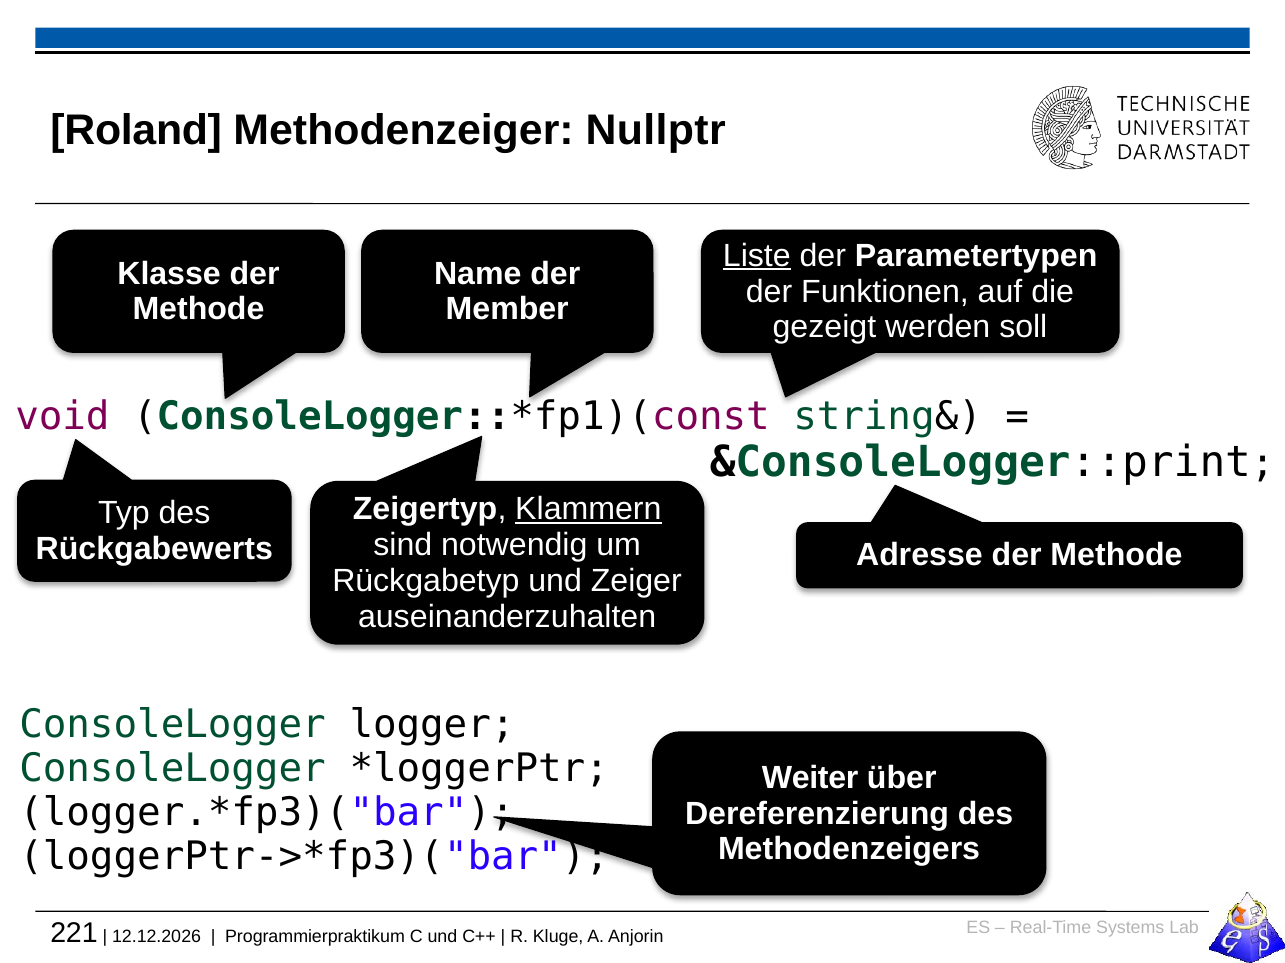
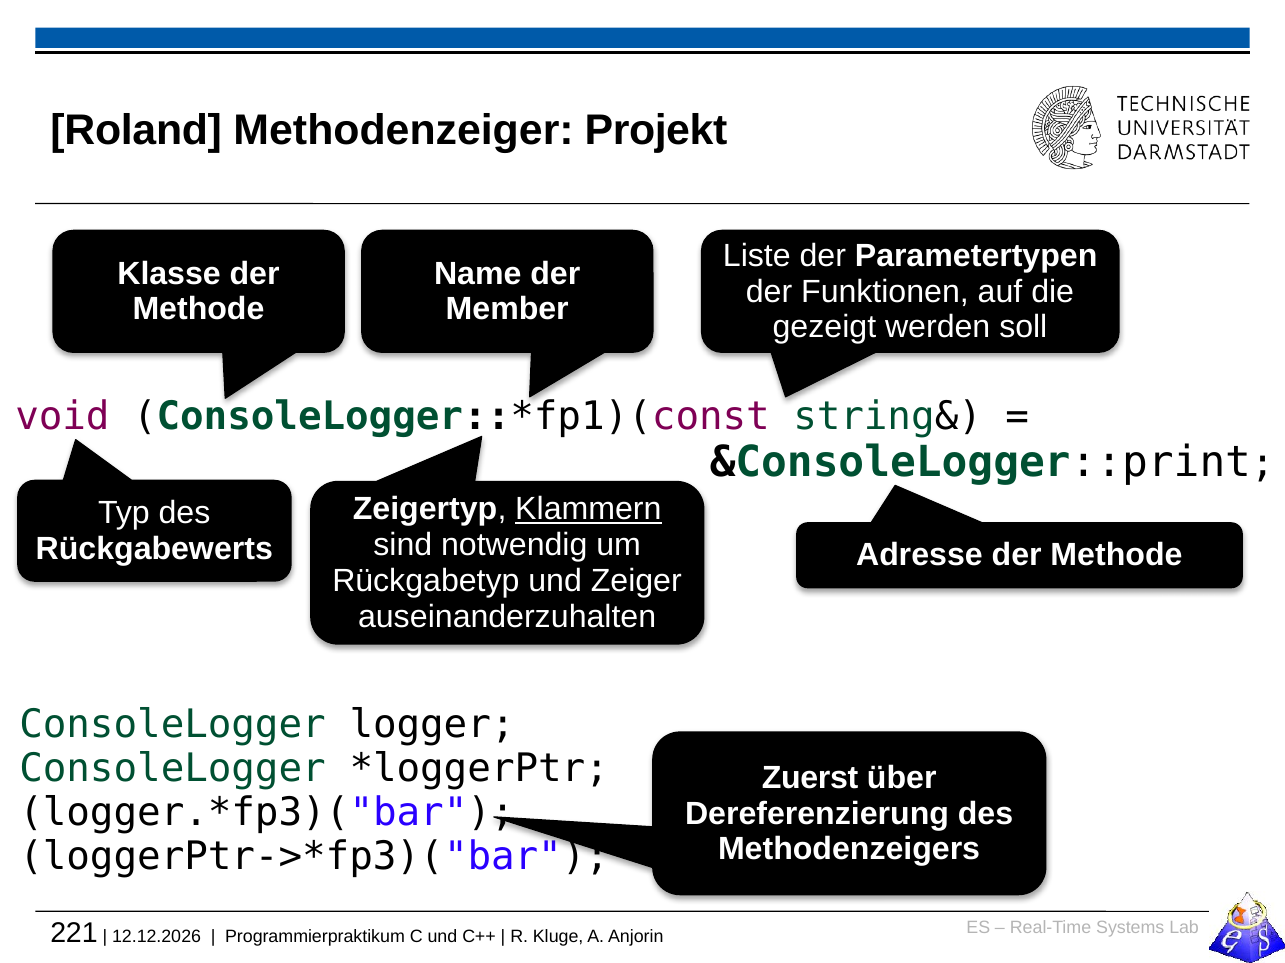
Nullptr: Nullptr -> Projekt (656, 131)
Liste underline: present -> none (757, 256)
Weiter: Weiter -> Zuerst (810, 778)
